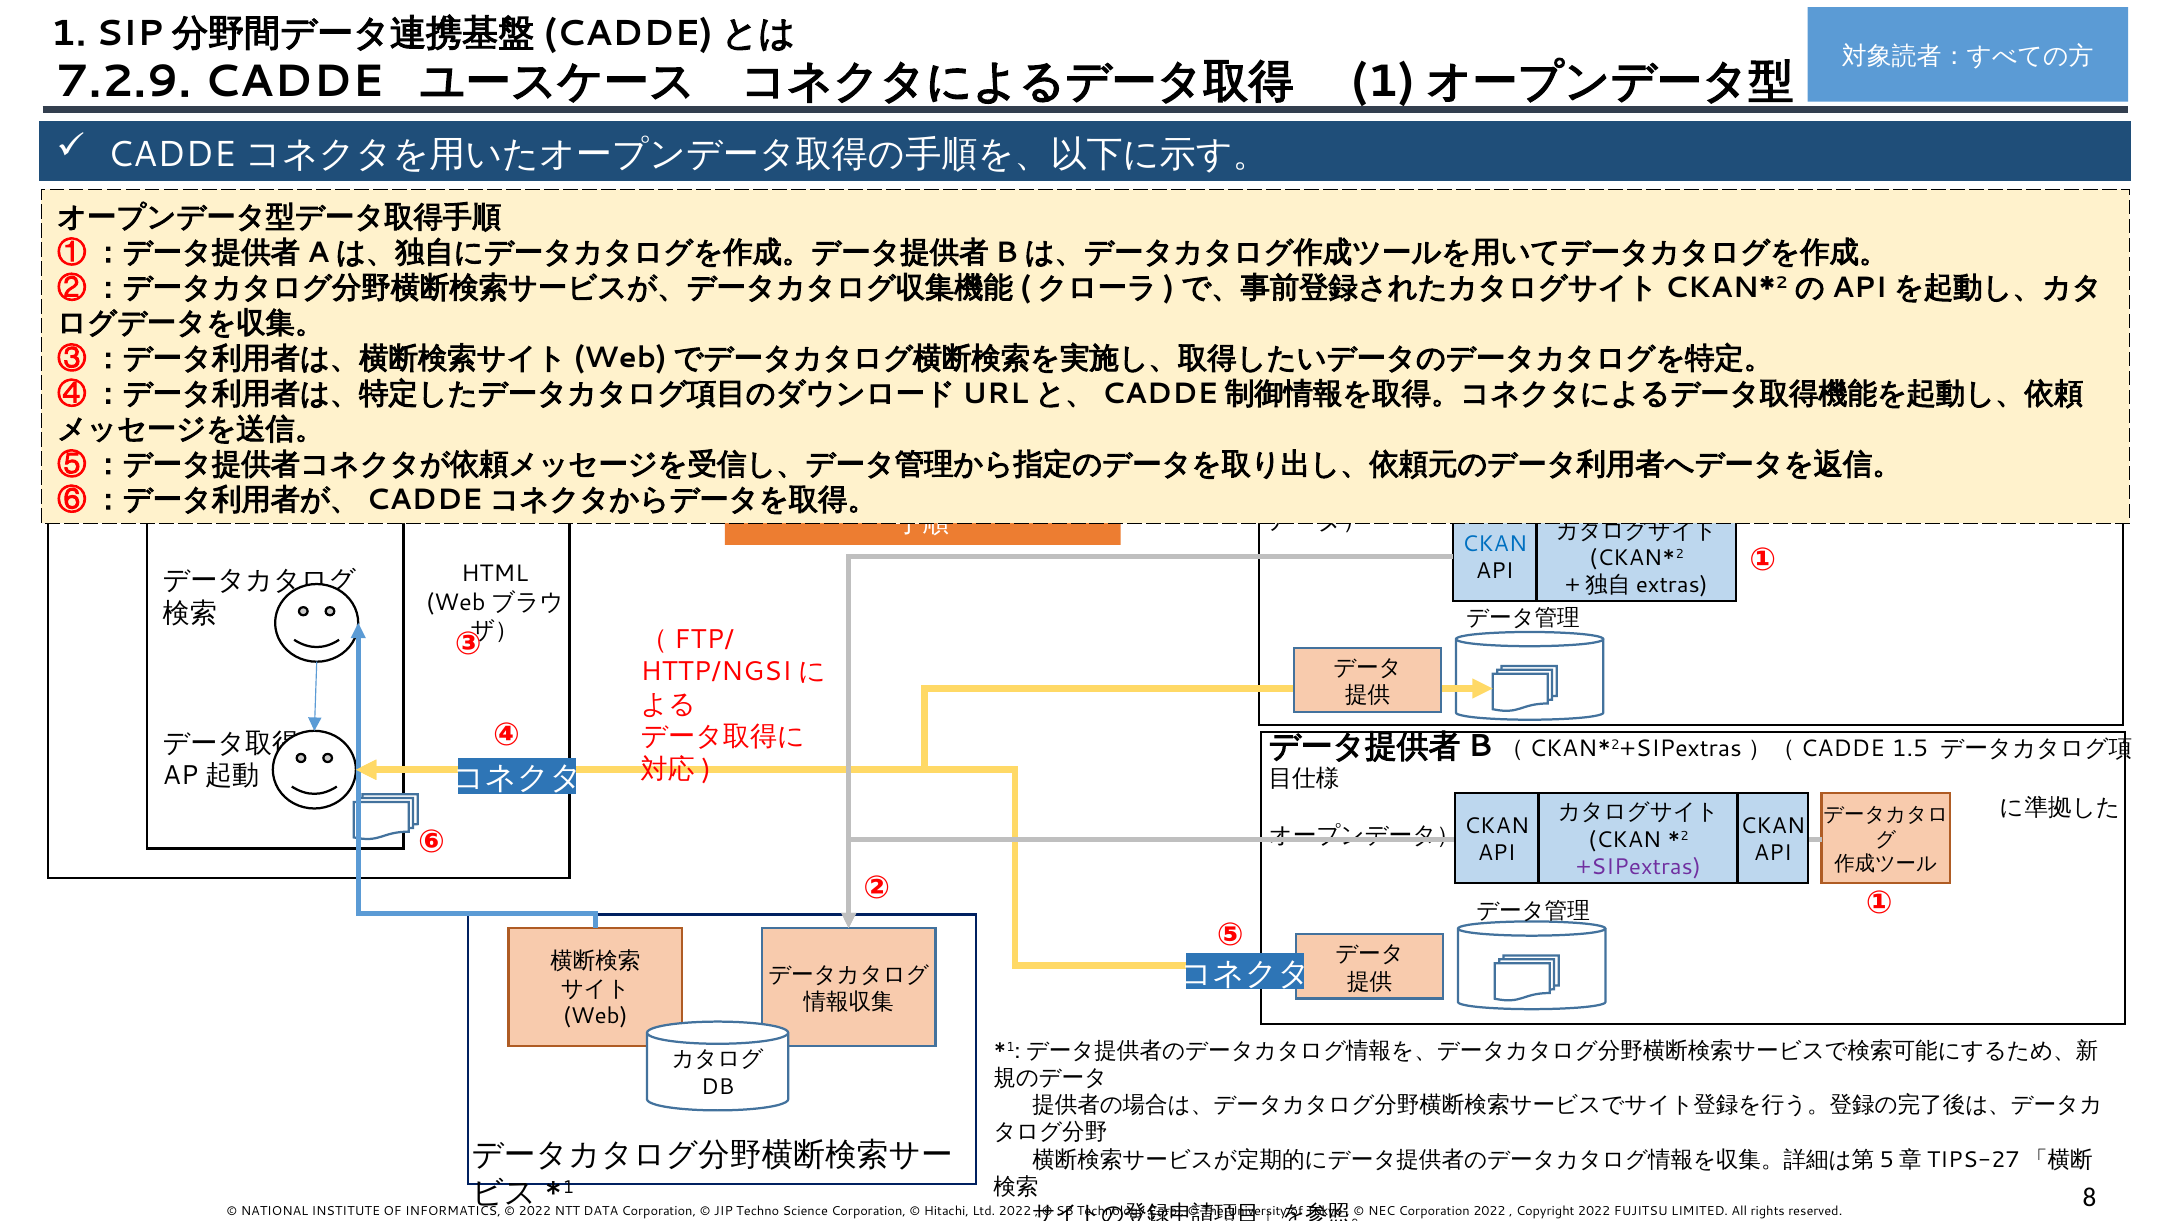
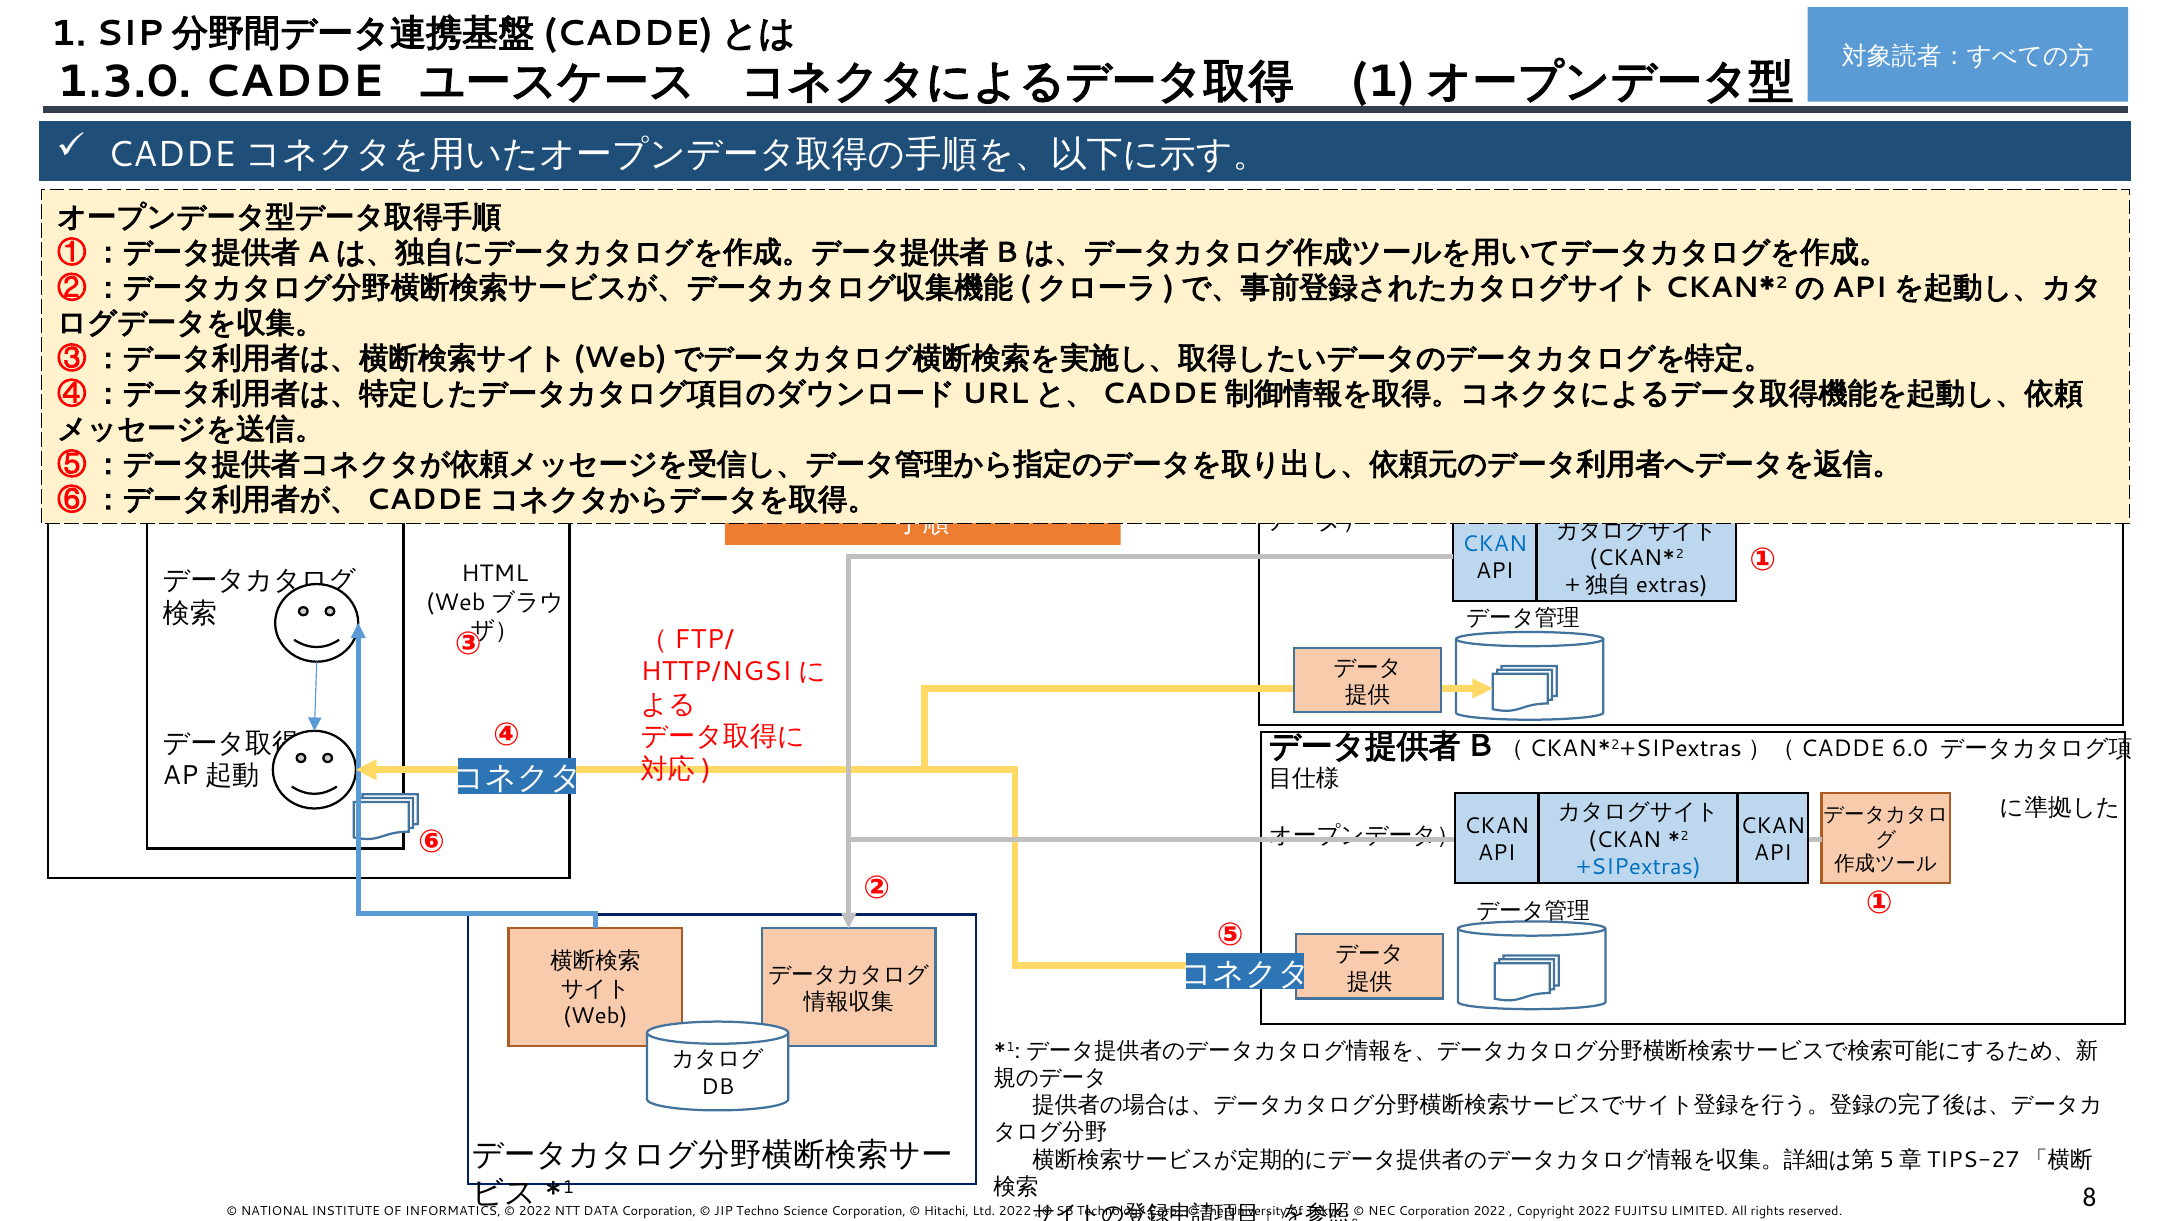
7.2.9: 7.2.9 -> 1.3.0 (124, 81)
1.5: 1.5 -> 6.0 (1910, 749)
+SIPextras colour: purple -> blue (1638, 867)
